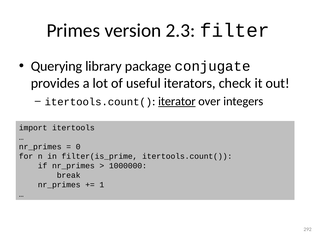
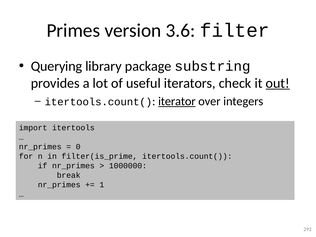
2.3: 2.3 -> 3.6 (180, 31)
conjugate: conjugate -> substring (213, 66)
out underline: none -> present (278, 83)
